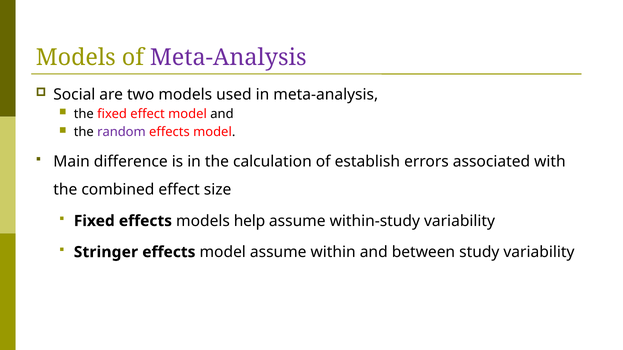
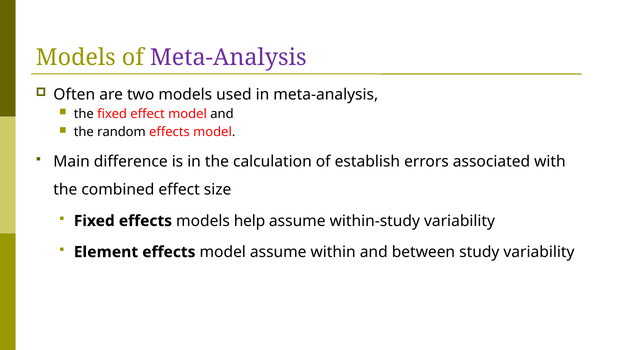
Social: Social -> Often (74, 95)
random colour: purple -> black (121, 132)
Stringer: Stringer -> Element (106, 252)
